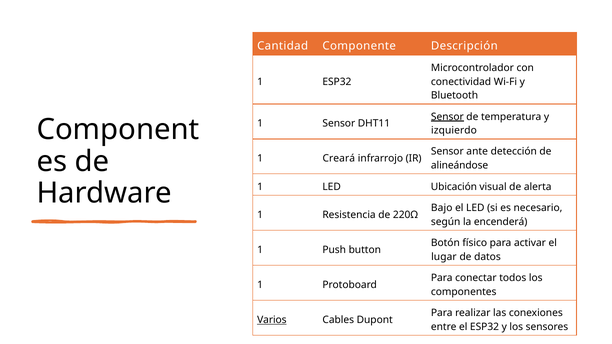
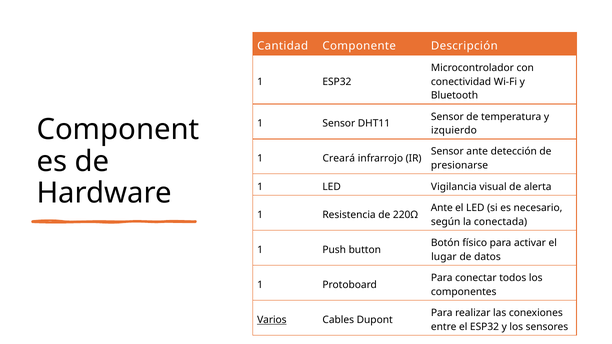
Sensor underline: present -> none (447, 117)
alineándose: alineándose -> presionarse (460, 166)
Ubicación: Ubicación -> Vigilancia (454, 187)
Bajo: Bajo -> Ante (442, 208)
encenderá: encenderá -> conectada (501, 222)
